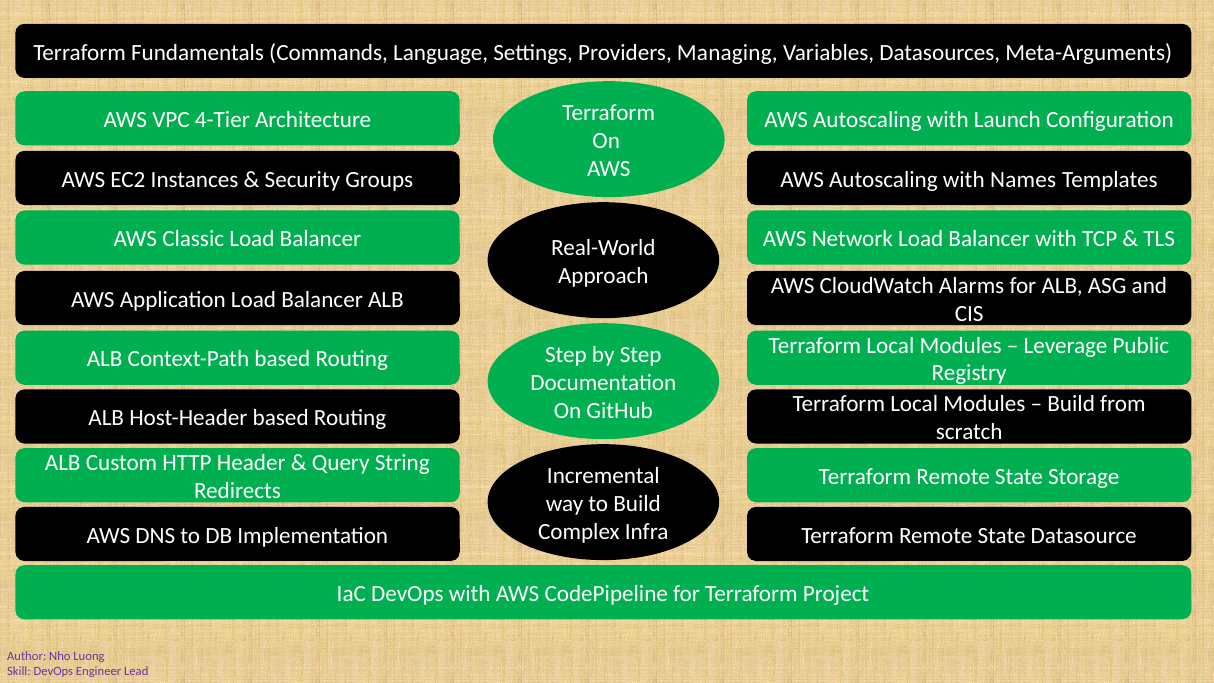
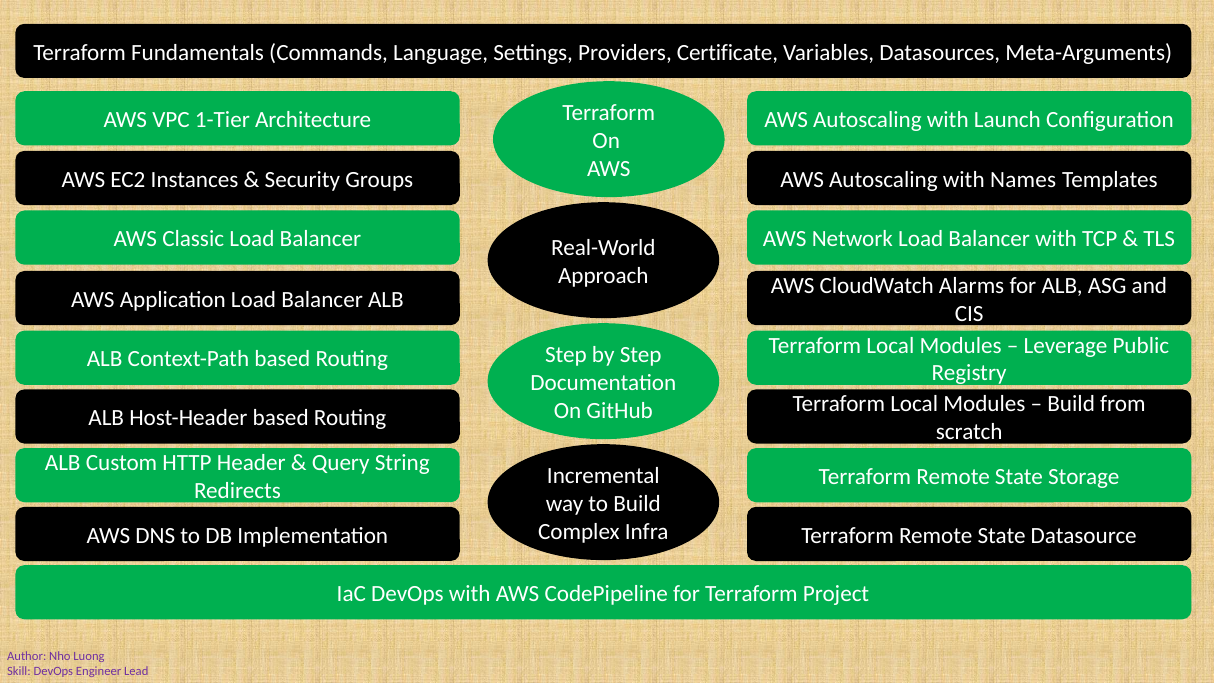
Managing: Managing -> Certificate (728, 52)
4-Tier: 4-Tier -> 1-Tier (222, 120)
